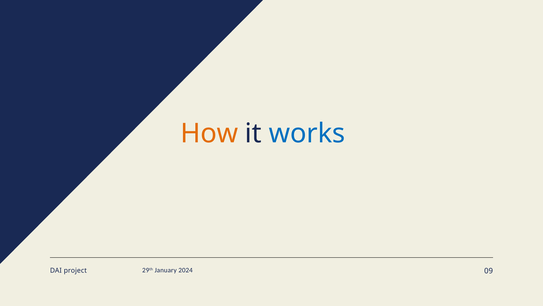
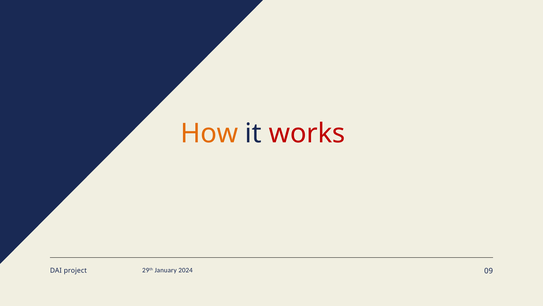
works colour: blue -> red (307, 133)
